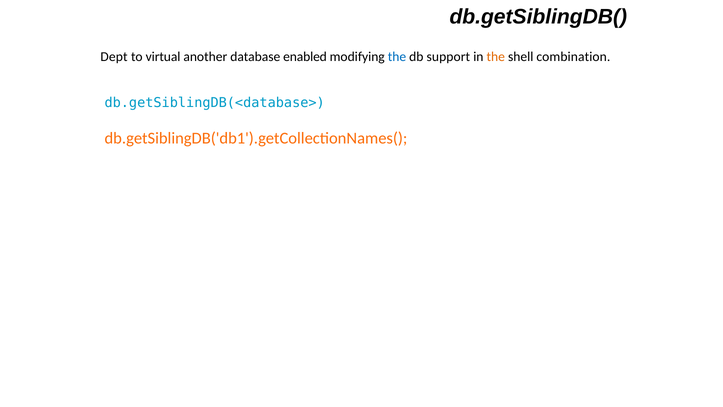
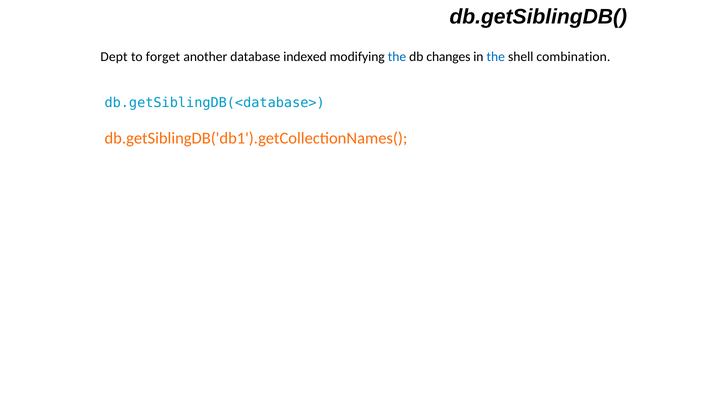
virtual: virtual -> forget (163, 57)
enabled: enabled -> indexed (305, 57)
support: support -> changes (448, 57)
the colour: orange -> blue (496, 57)
